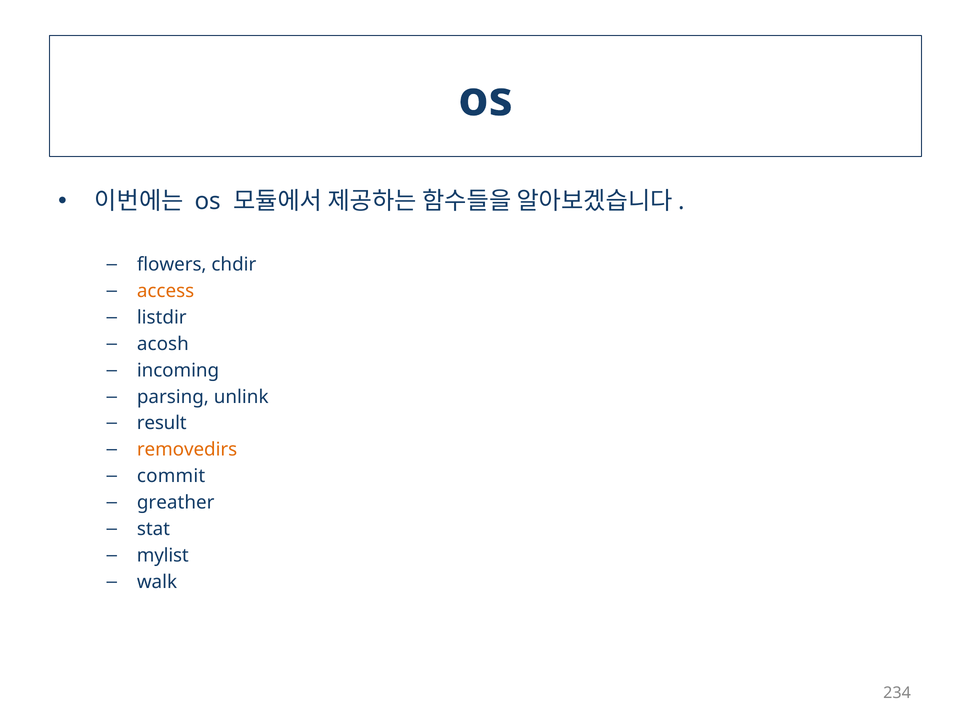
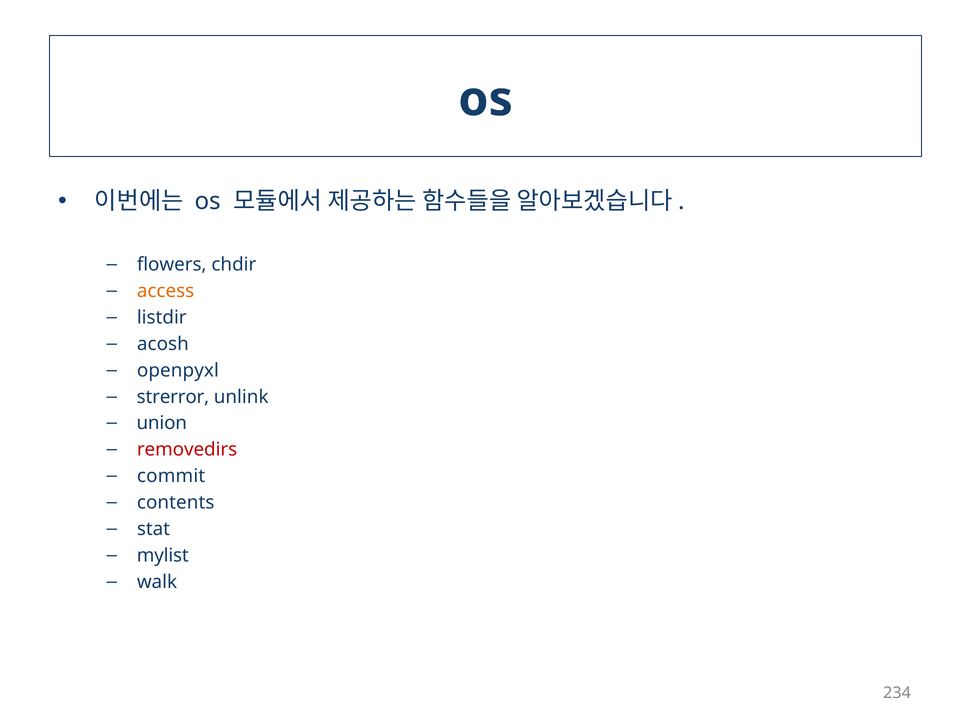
incoming: incoming -> openpyxl (178, 370)
parsing: parsing -> strerror (173, 397)
result: result -> union (162, 423)
removedirs colour: orange -> red (187, 450)
greather: greather -> contents (176, 502)
